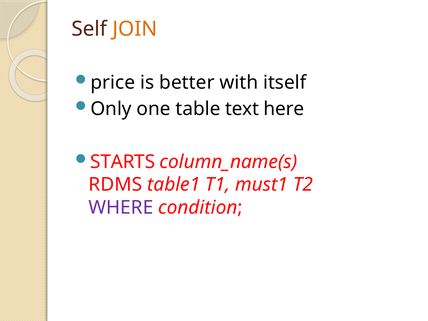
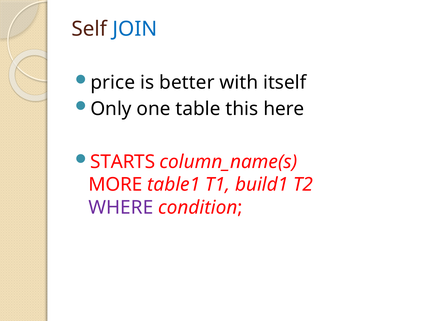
JOIN colour: orange -> blue (135, 29)
text: text -> this (242, 109)
RDMS: RDMS -> MORE (116, 185)
must1: must1 -> build1 (262, 185)
